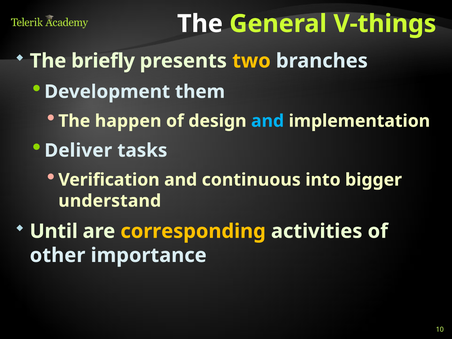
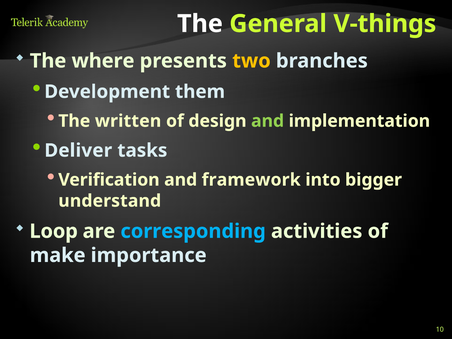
briefly: briefly -> where (103, 61)
happen: happen -> written (128, 121)
and colour: light blue -> light green (268, 121)
continuous: continuous -> framework (251, 180)
Until: Until -> Loop (54, 231)
corresponding colour: yellow -> light blue (193, 231)
other: other -> make (58, 255)
